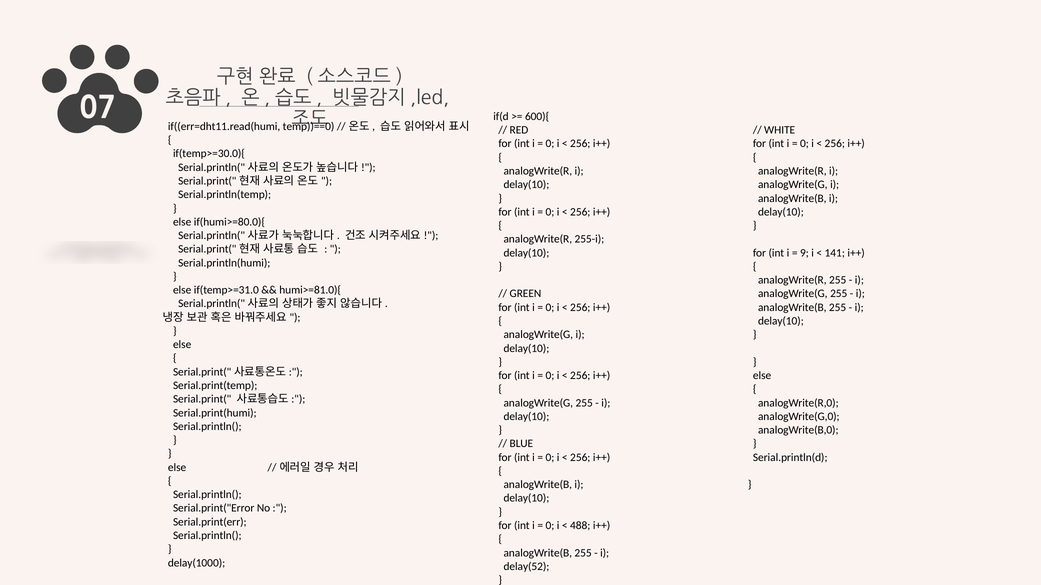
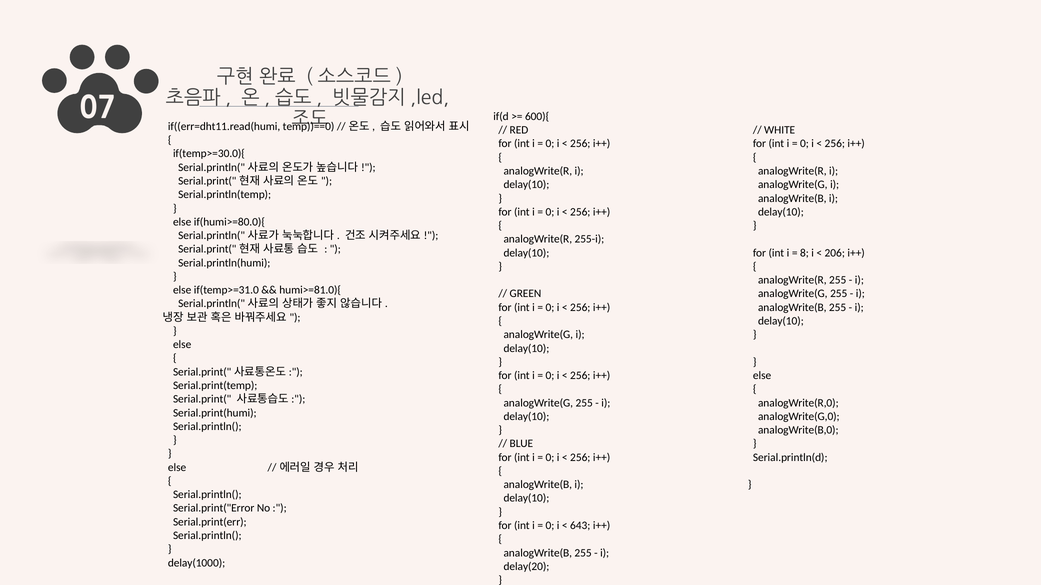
9: 9 -> 8 (804, 253)
141: 141 -> 206 (835, 253)
488: 488 -> 643 (580, 526)
delay(52: delay(52 -> delay(20 (526, 567)
